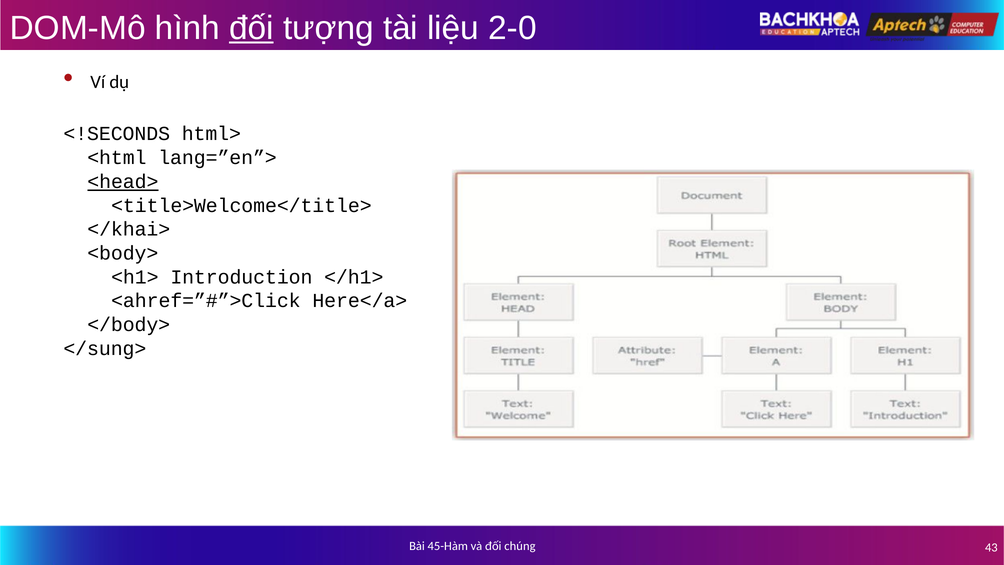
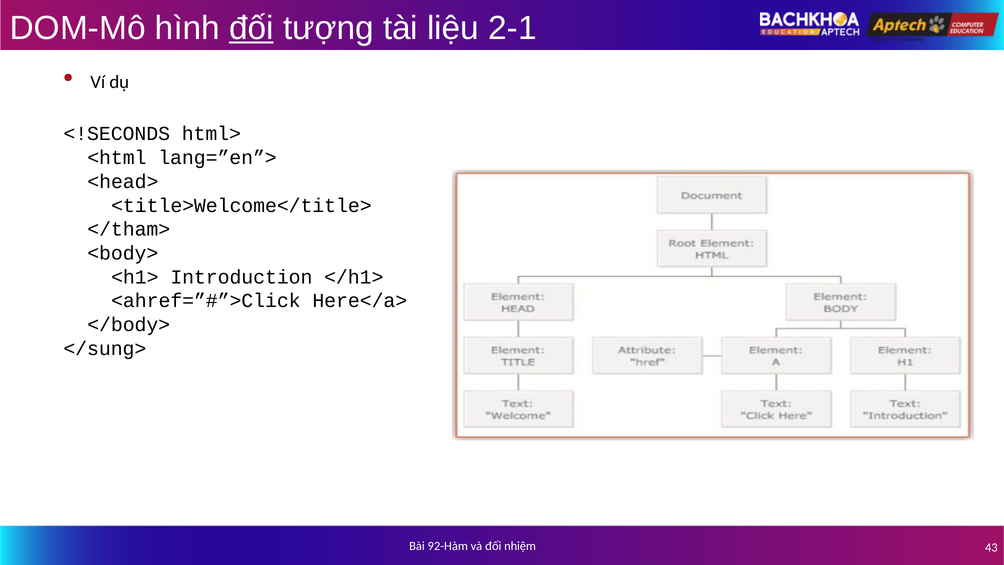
2-0: 2-0 -> 2-1 (513, 28)
<head> underline: present -> none (123, 182)
</khai>: </khai> -> </tham> (129, 229)
45-Hàm: 45-Hàm -> 92-Hàm (448, 546)
chúng: chúng -> nhiệm (520, 546)
